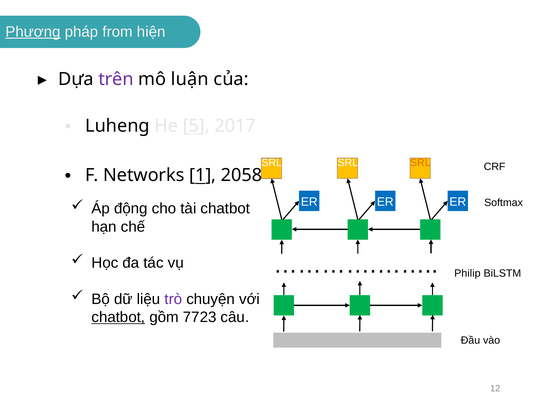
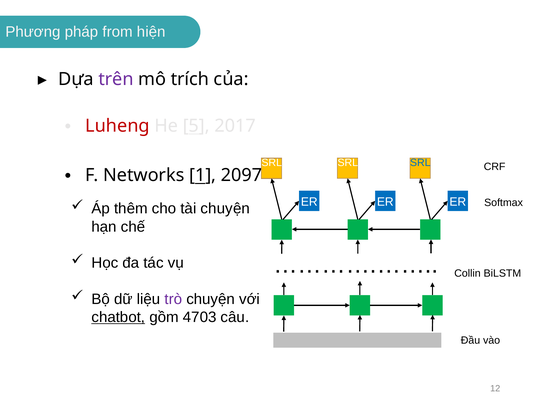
Phương underline: present -> none (33, 32)
luận: luận -> trích (190, 79)
Luheng colour: black -> red (117, 126)
SRL colour: orange -> blue (420, 163)
2058: 2058 -> 2097 (241, 175)
động: động -> thêm (131, 209)
tài chatbot: chatbot -> chuyện (225, 209)
Philip: Philip -> Collin (467, 274)
7723: 7723 -> 4703 (200, 317)
